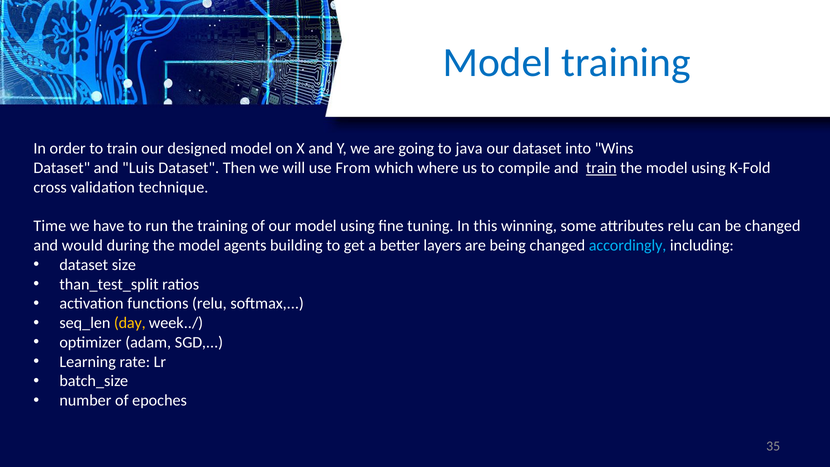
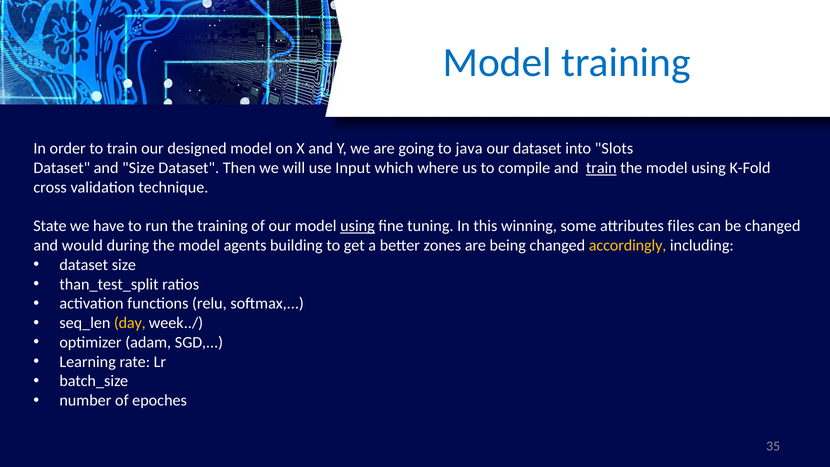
Wins: Wins -> Slots (614, 149)
and Luis: Luis -> Size (138, 168)
From: From -> Input (353, 168)
Time: Time -> State (50, 226)
using underline: none -> present (358, 226)
attributes relu: relu -> files (681, 226)
layers: layers -> zones (442, 245)
accordingly colour: light blue -> yellow (628, 245)
